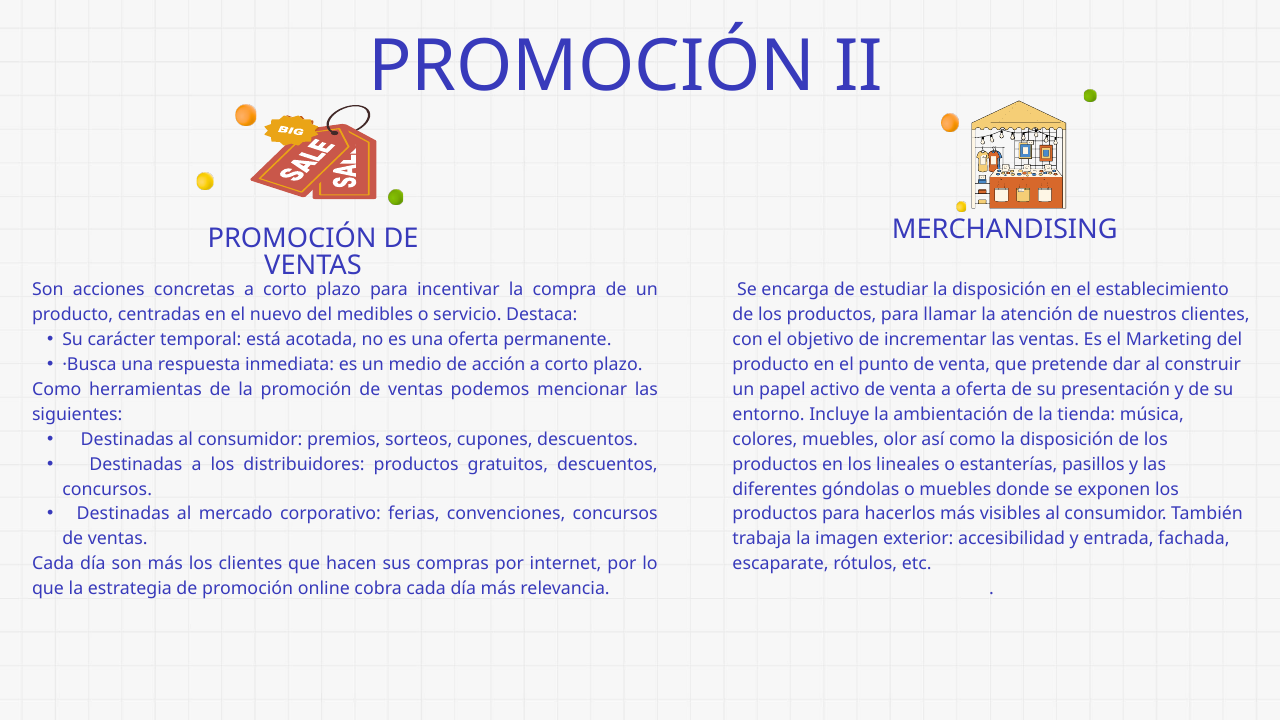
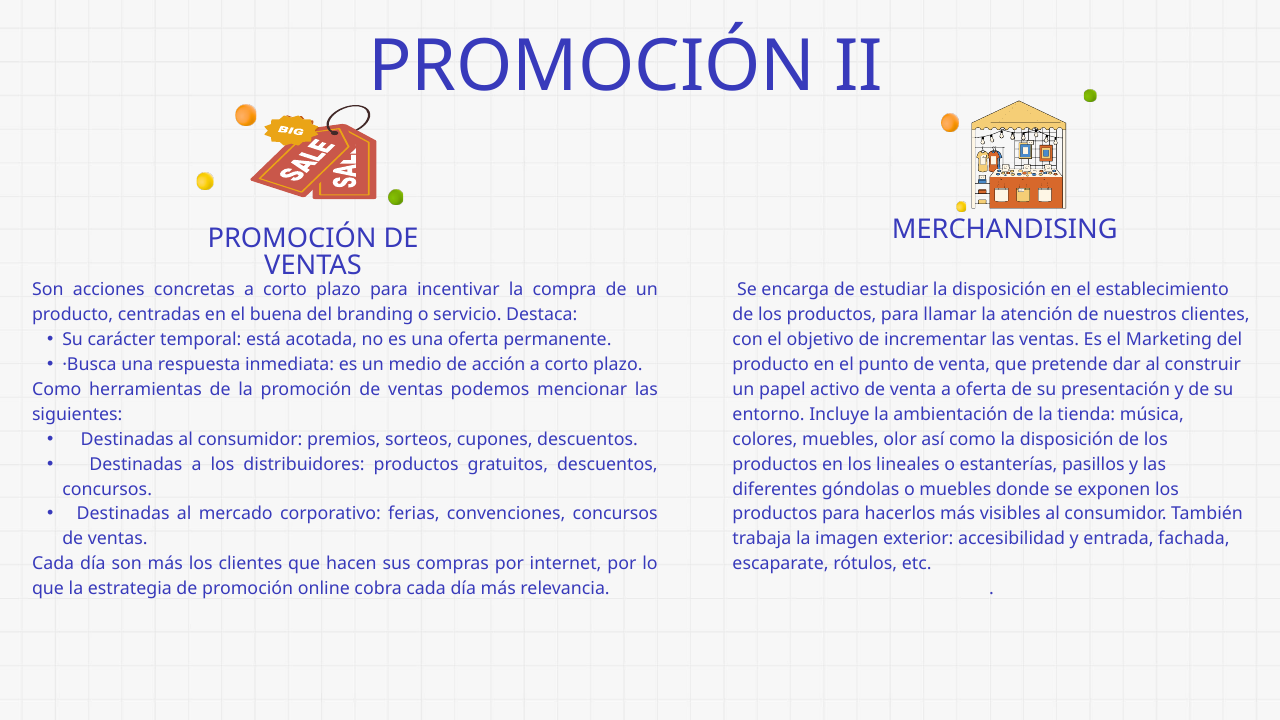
nuevo: nuevo -> buena (276, 315)
medibles: medibles -> branding (375, 315)
